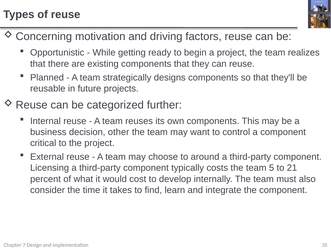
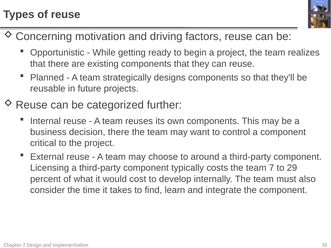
decision other: other -> there (119, 132)
team 5: 5 -> 7 (272, 168)
21: 21 -> 29 (292, 168)
